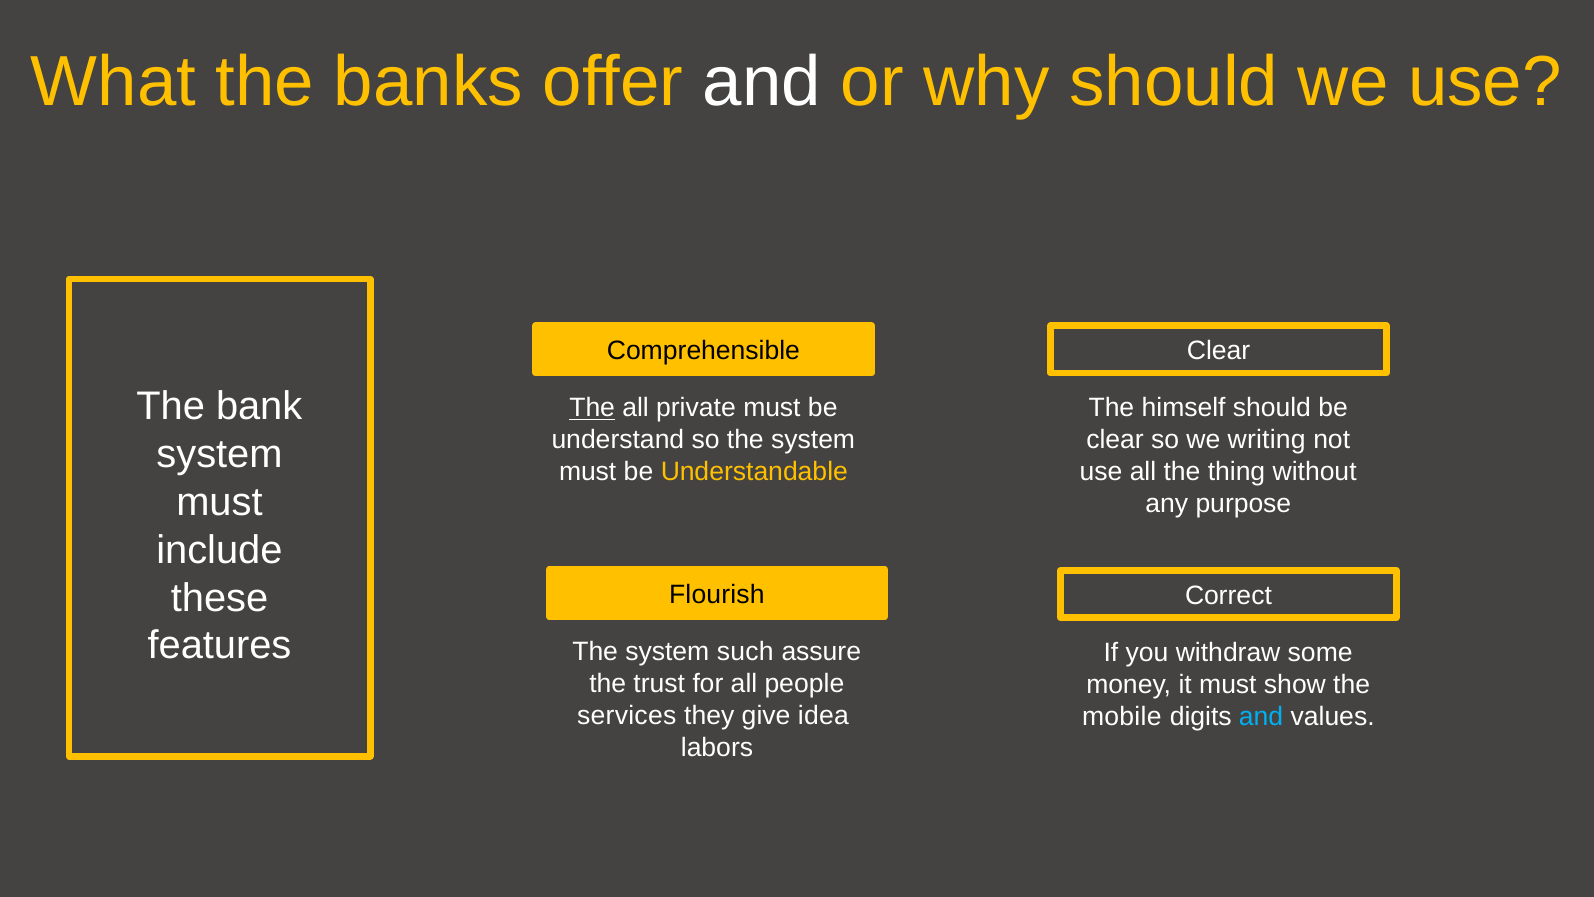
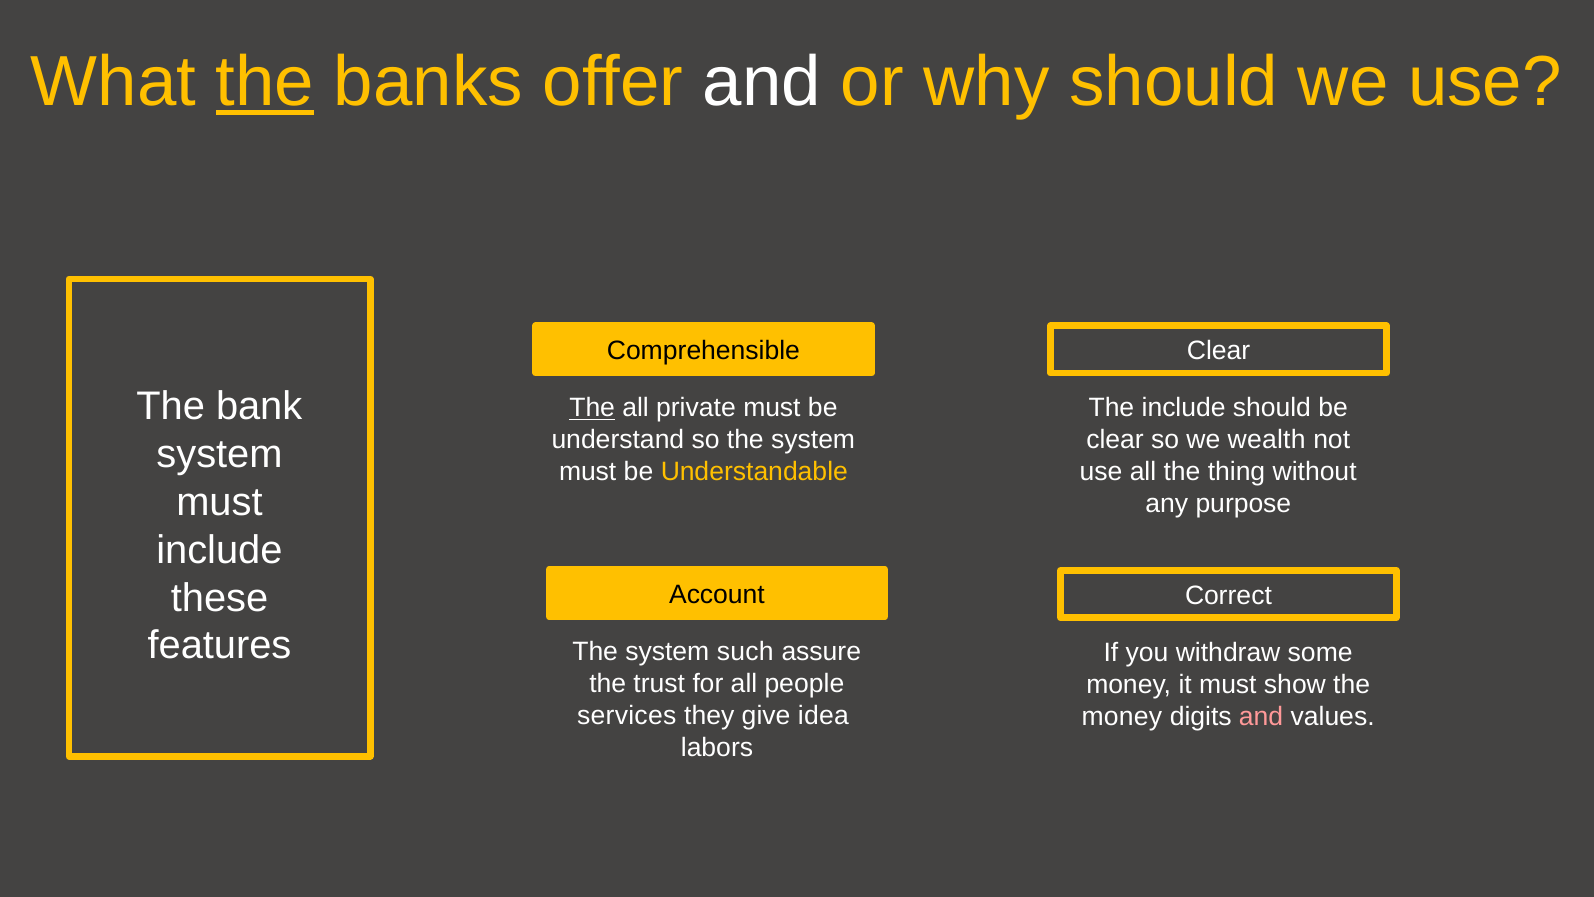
the underline: none -> present (265, 82)
The himself: himself -> include (1184, 408)
writing: writing -> wealth (1267, 440)
Flourish: Flourish -> Account (717, 595)
mobile: mobile -> money (1122, 716)
and colour: light blue -> pink (1261, 716)
